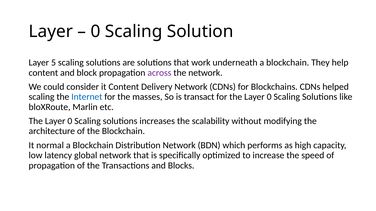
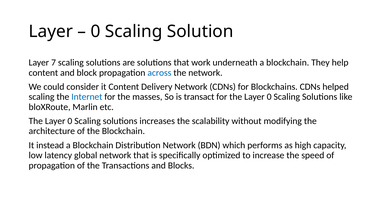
5: 5 -> 7 (54, 63)
across colour: purple -> blue (159, 73)
normal: normal -> instead (50, 146)
